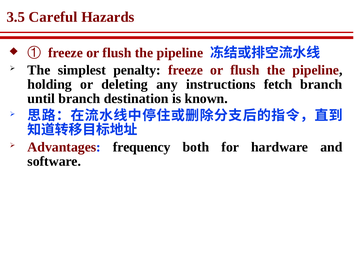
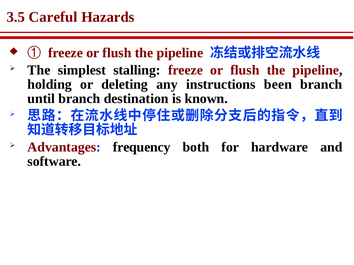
penalty: penalty -> stalling (137, 70)
fetch: fetch -> been (278, 84)
